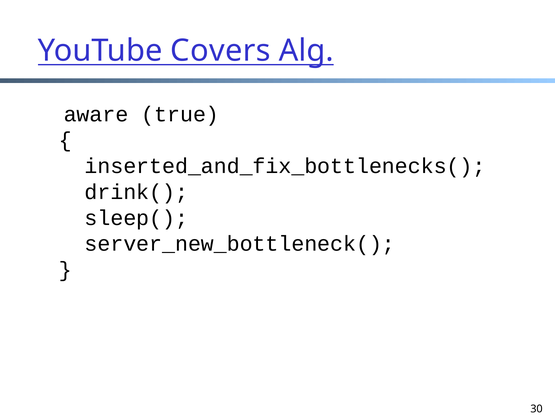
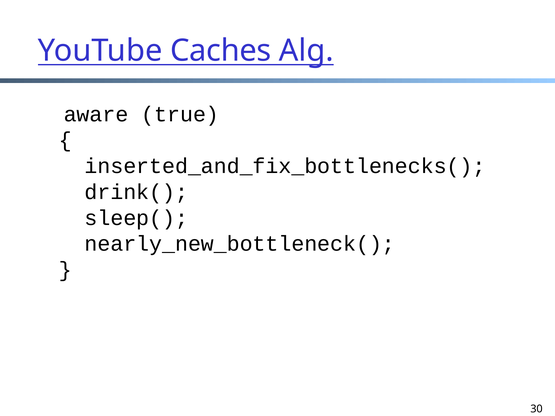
Covers: Covers -> Caches (221, 51)
server_new_bottleneck(: server_new_bottleneck( -> nearly_new_bottleneck( (240, 244)
